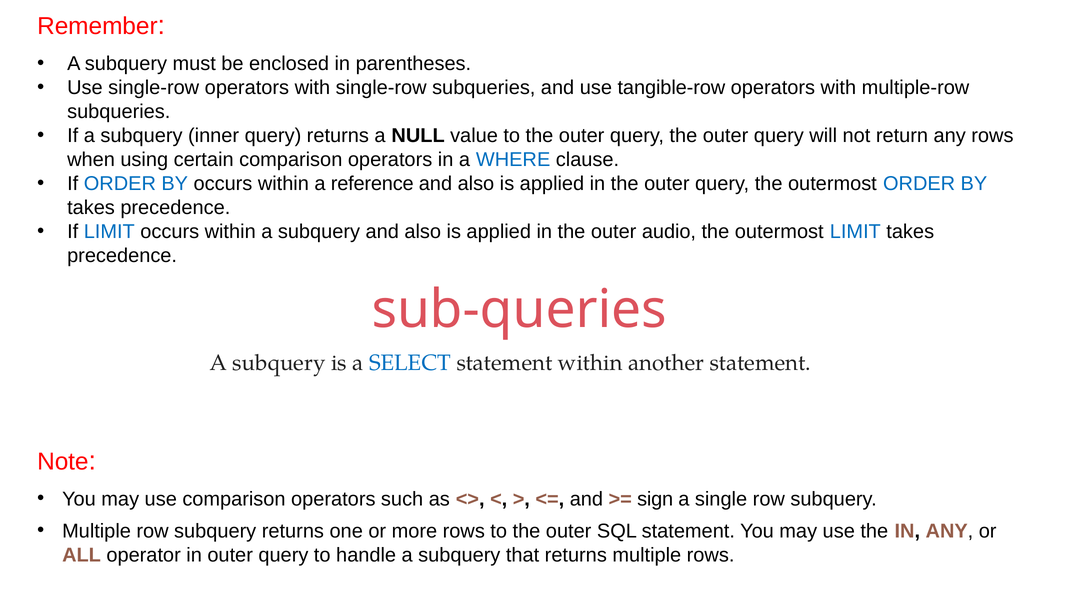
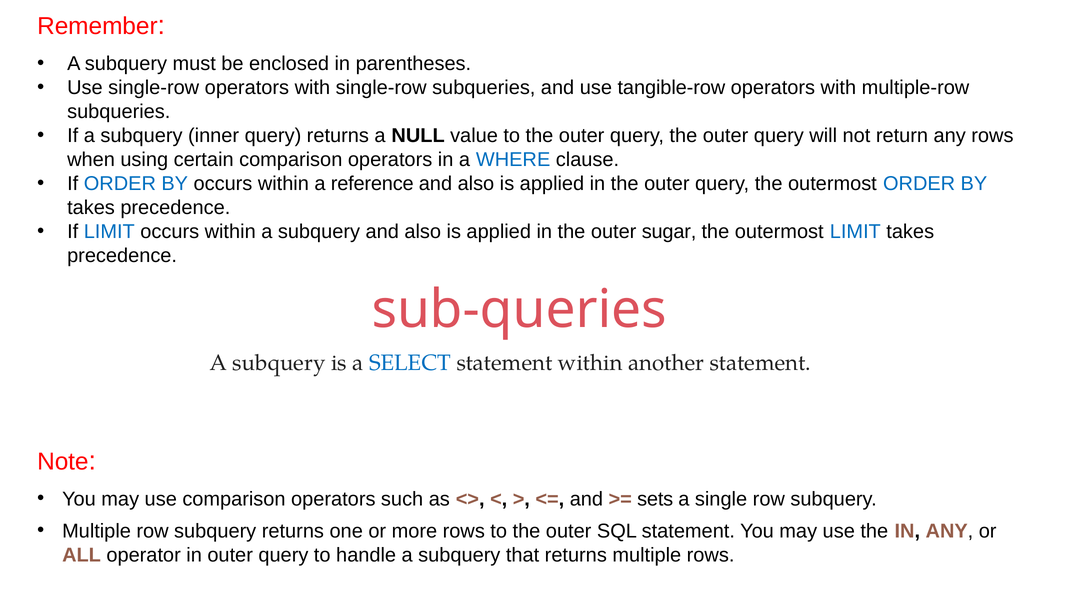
audio: audio -> sugar (669, 232)
sign: sign -> sets (655, 499)
